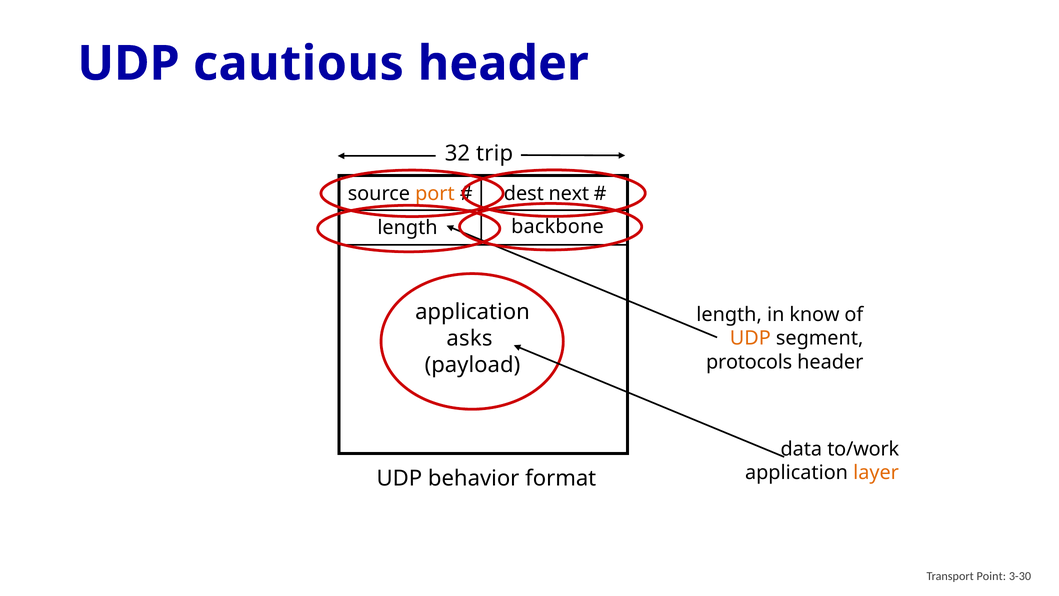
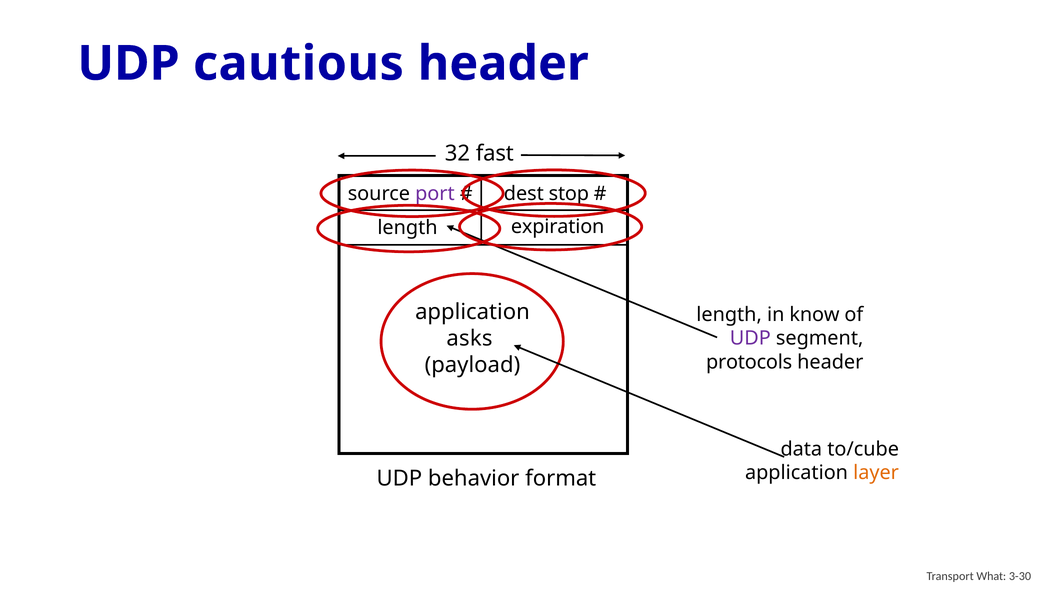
trip: trip -> fast (495, 154)
port colour: orange -> purple (435, 194)
next: next -> stop (569, 194)
backbone: backbone -> expiration (558, 227)
UDP colour: orange -> purple (750, 338)
to/work: to/work -> to/cube (863, 449)
Point: Point -> What (991, 576)
